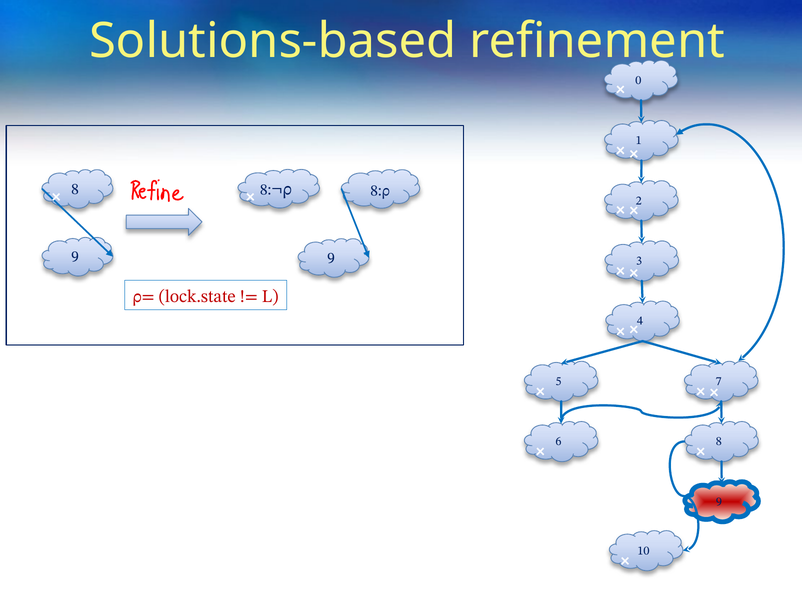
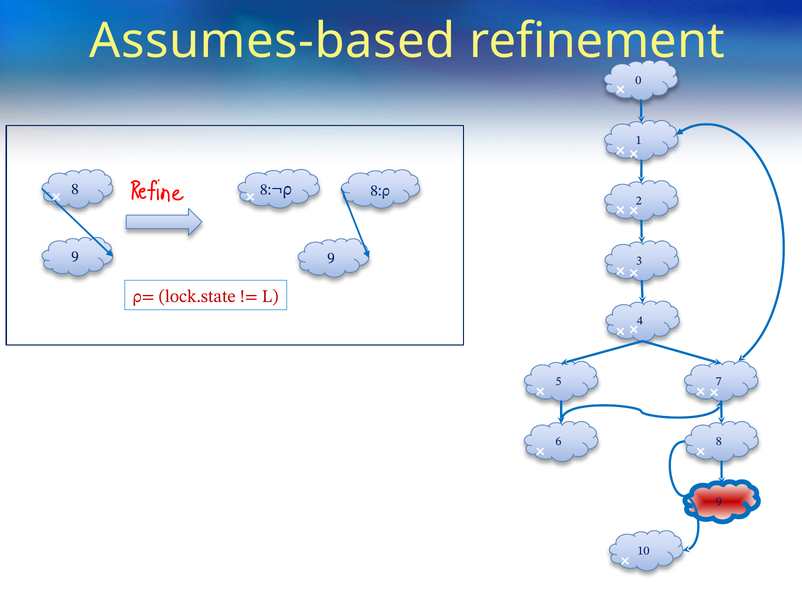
Solutions-based: Solutions-based -> Assumes-based (272, 41)
